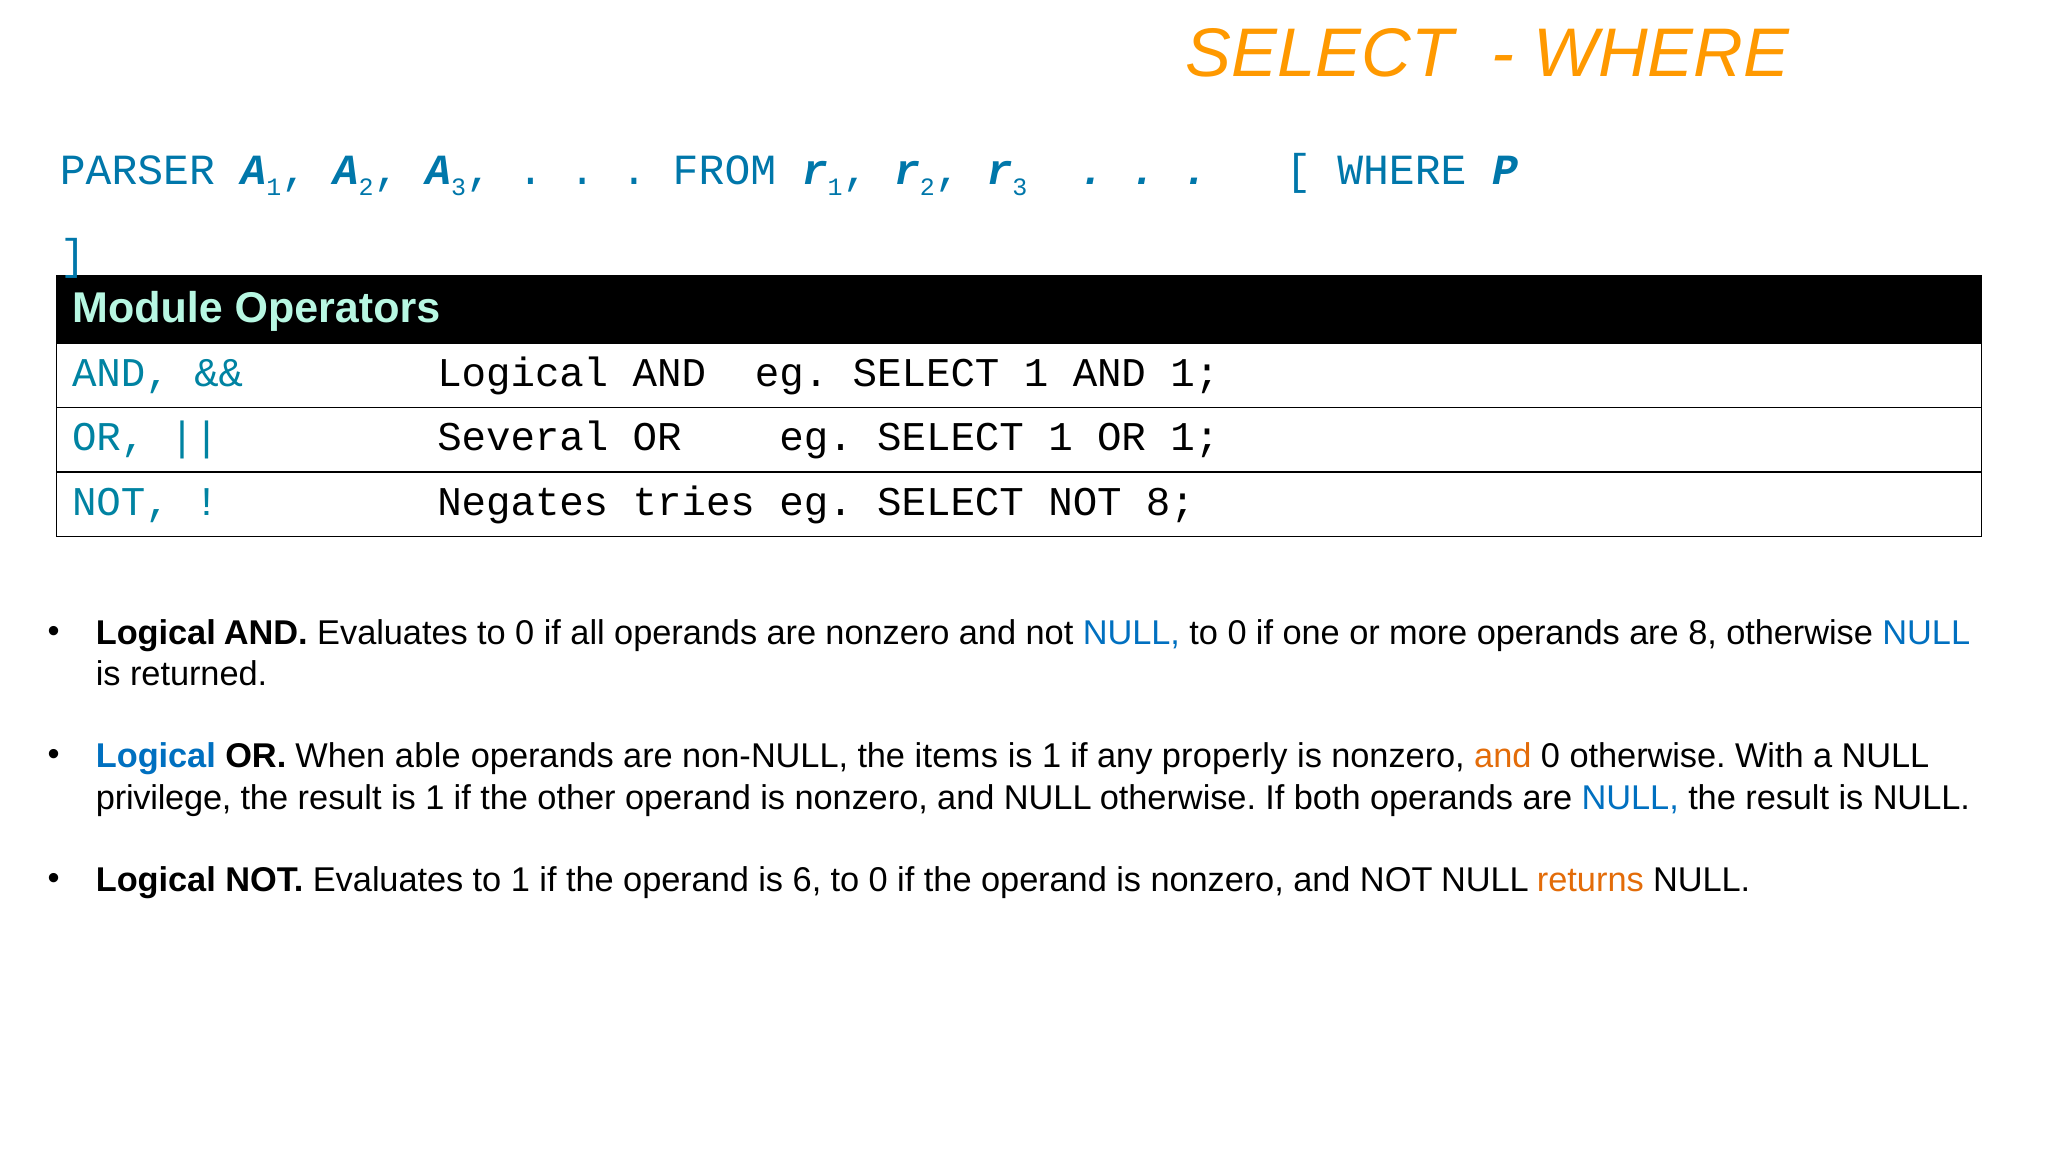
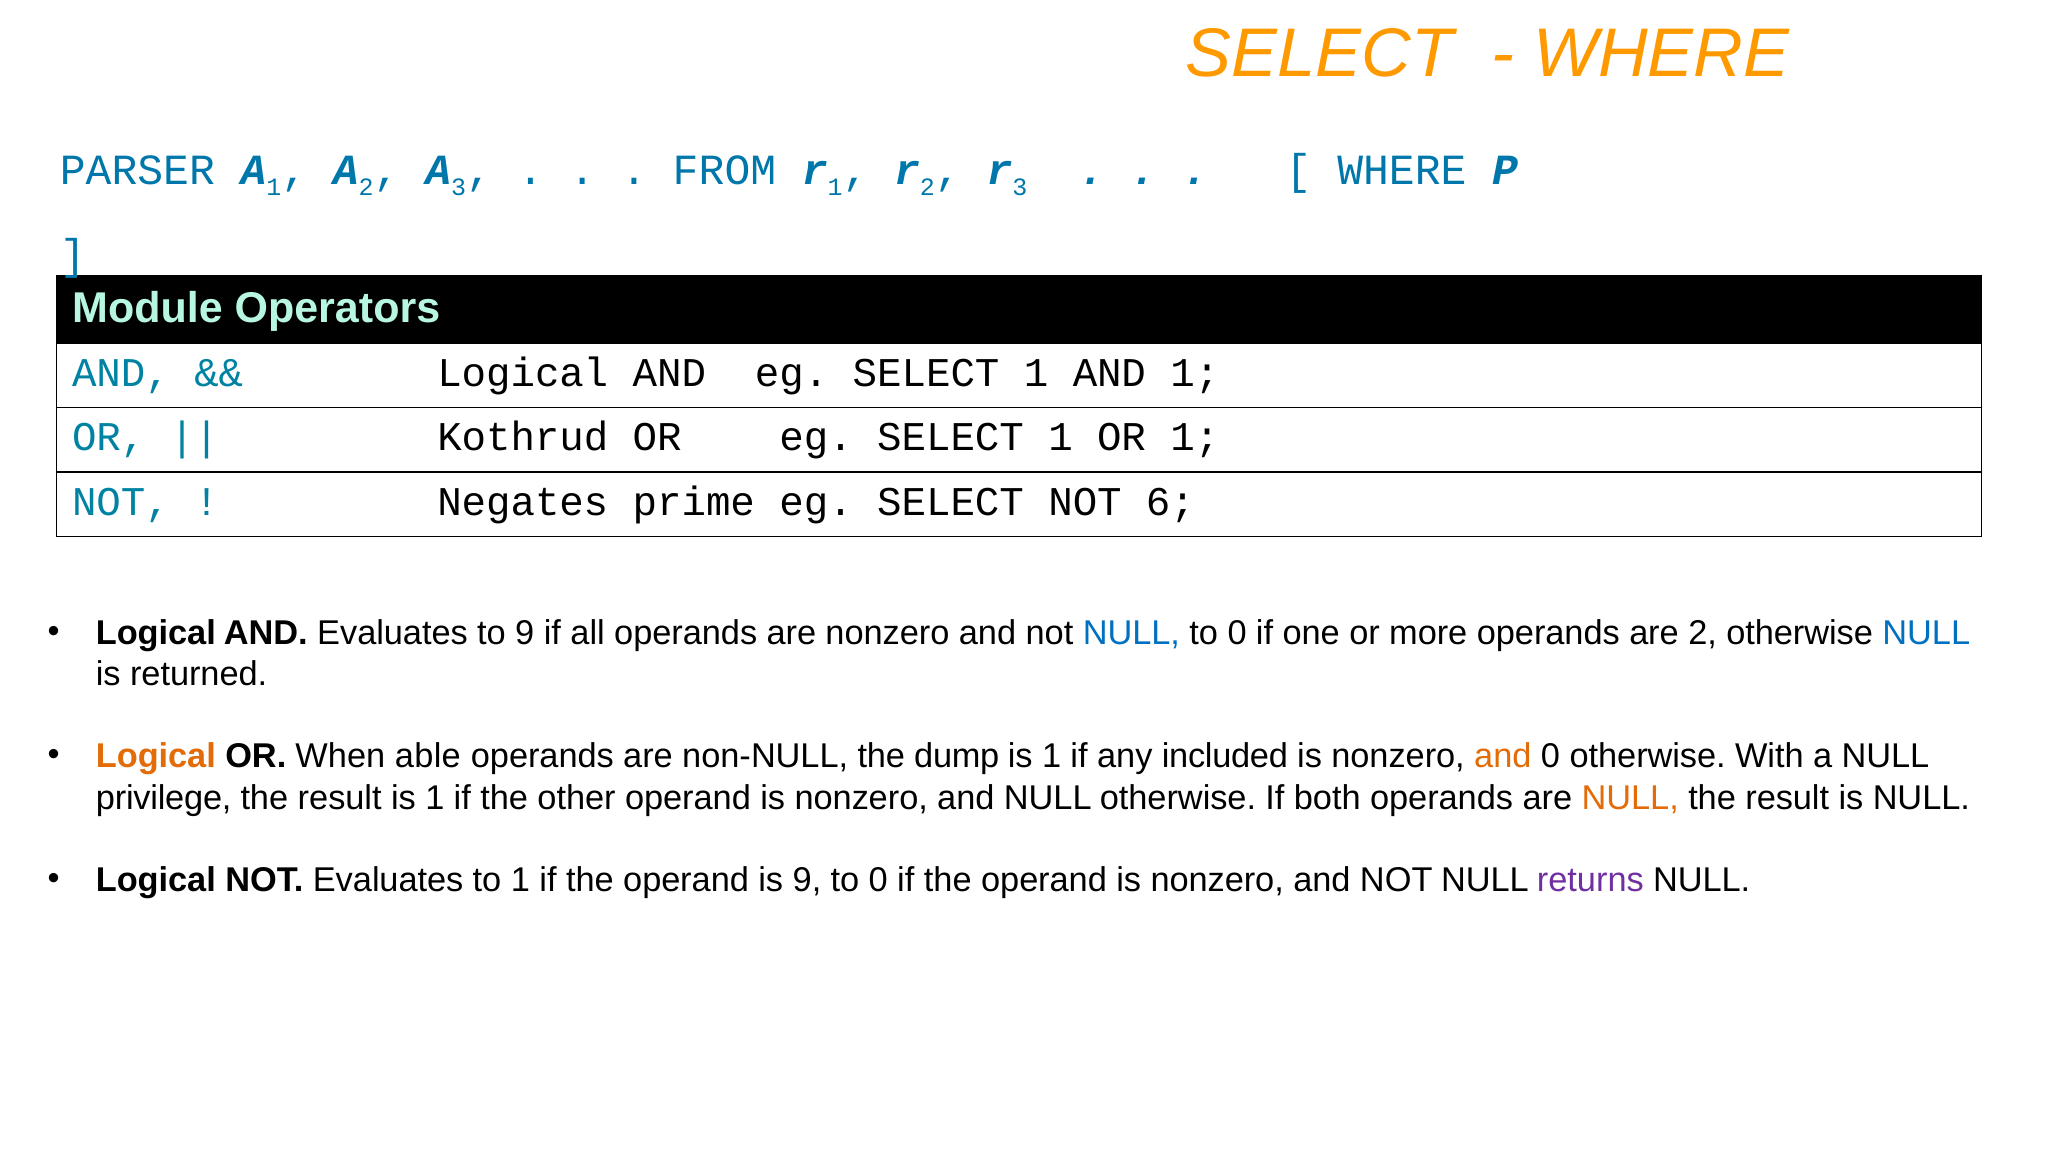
Several: Several -> Kothrud (523, 437)
tries: tries -> prime (694, 501)
NOT 8: 8 -> 6 (1170, 501)
Evaluates to 0: 0 -> 9 (525, 633)
are 8: 8 -> 2 (1703, 633)
Logical colour: blue -> orange (156, 756)
items: items -> dump (957, 756)
properly: properly -> included (1225, 756)
NULL colour: blue -> orange (1630, 797)
is 6: 6 -> 9 (807, 880)
returns colour: orange -> purple (1590, 880)
